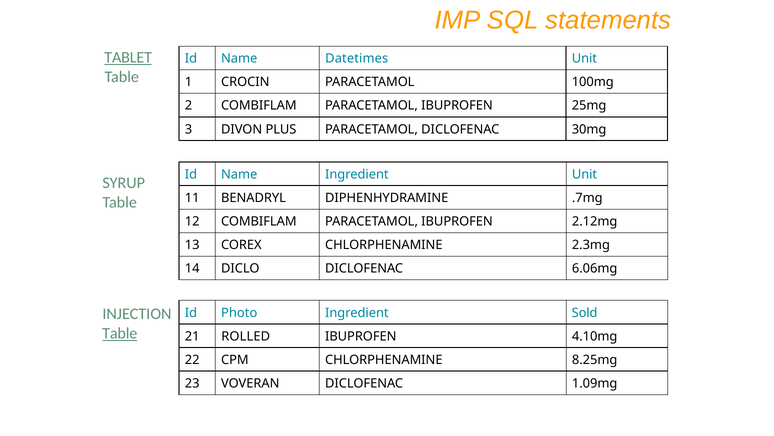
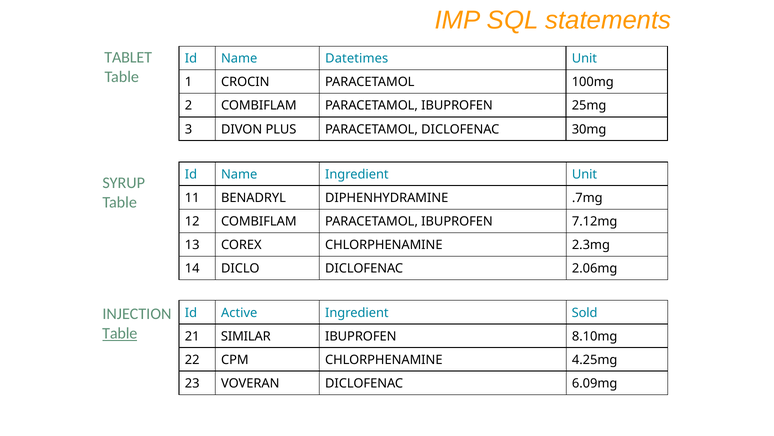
TABLET underline: present -> none (128, 57)
2.12mg: 2.12mg -> 7.12mg (595, 221)
6.06mg: 6.06mg -> 2.06mg (595, 268)
Photo: Photo -> Active (239, 312)
ROLLED: ROLLED -> SIMILAR (246, 336)
4.10mg: 4.10mg -> 8.10mg (595, 336)
8.25mg: 8.25mg -> 4.25mg (595, 359)
1.09mg: 1.09mg -> 6.09mg (595, 383)
